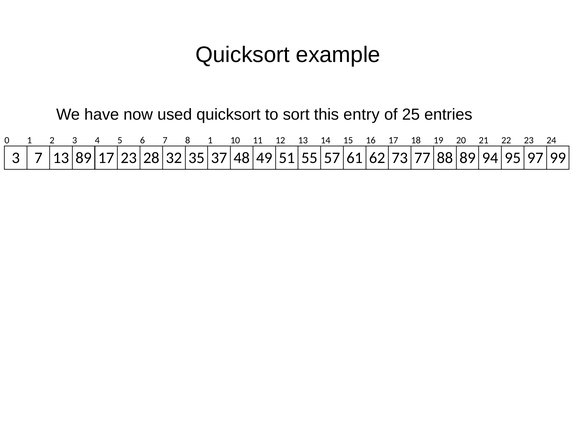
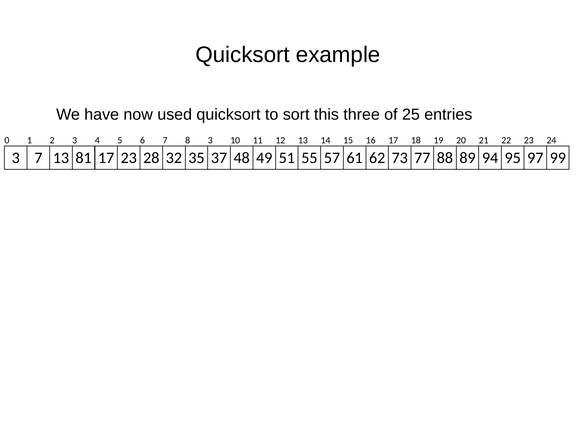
entry: entry -> three (362, 114)
8 1: 1 -> 3 (210, 140)
13 89: 89 -> 81 (84, 158)
